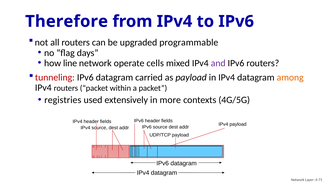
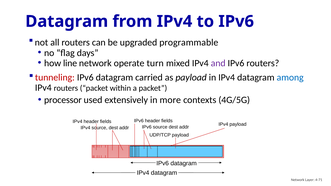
Therefore: Therefore -> Datagram (67, 21)
cells: cells -> turn (155, 63)
among colour: orange -> blue (290, 77)
registries: registries -> processor (63, 100)
